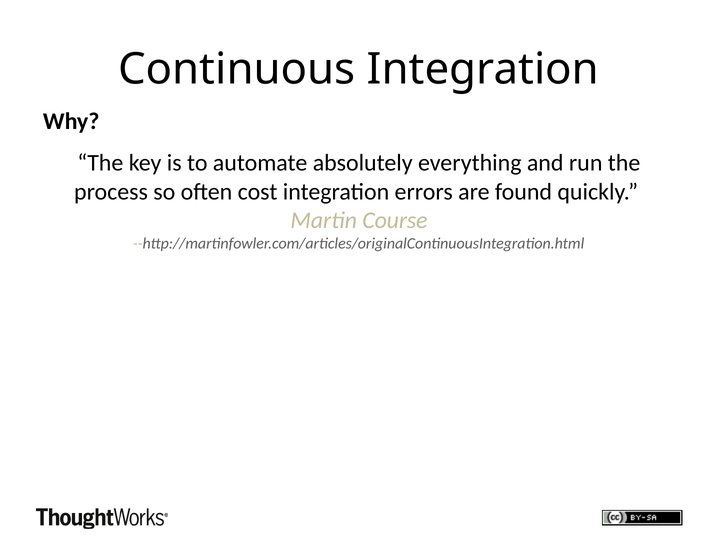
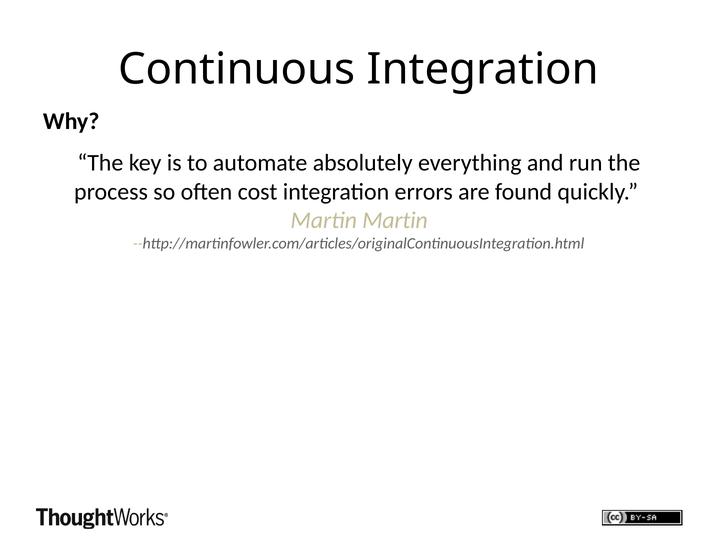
Martin Course: Course -> Martin (395, 221)
